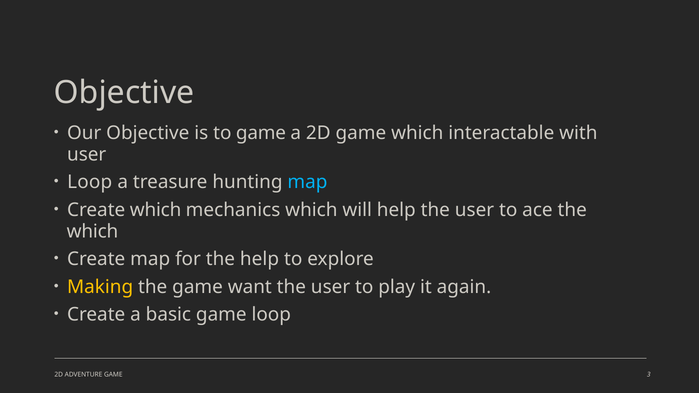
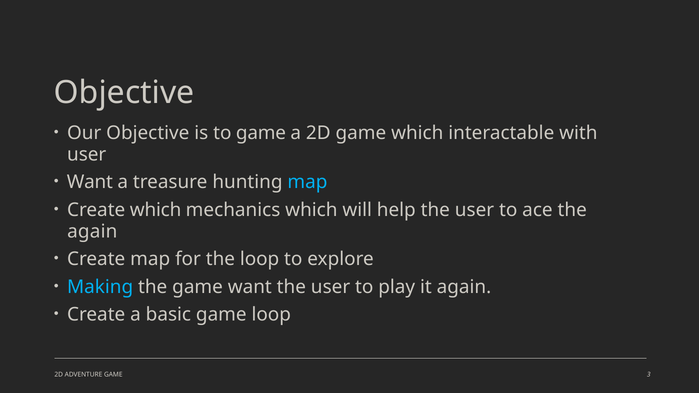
Loop: Loop -> Want (90, 182)
which: which -> again (92, 232)
the help: help -> loop (260, 259)
Making colour: yellow -> light blue (100, 287)
